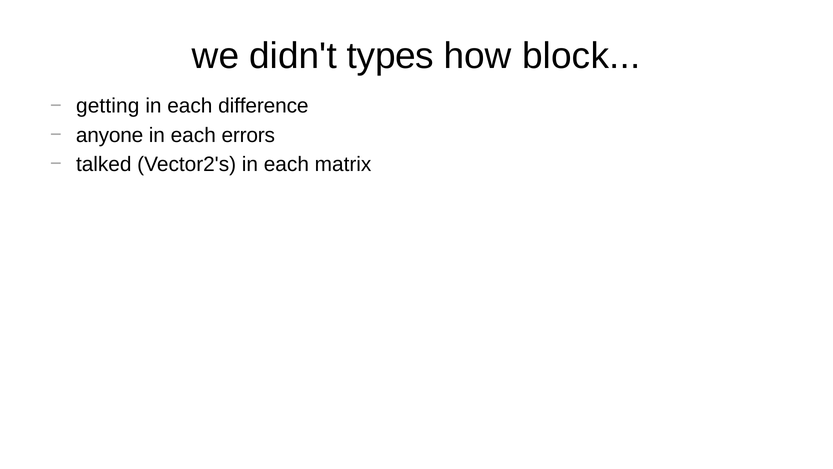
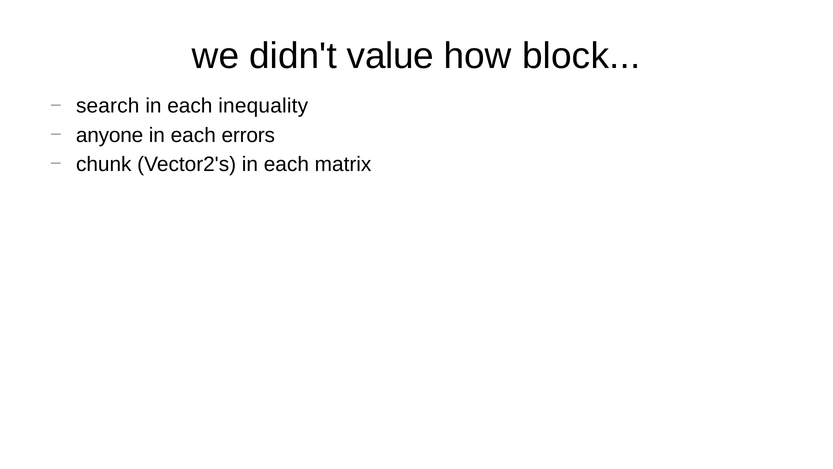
types: types -> value (390, 56)
getting: getting -> search (108, 106)
difference: difference -> inequality (263, 106)
talked: talked -> chunk (104, 164)
